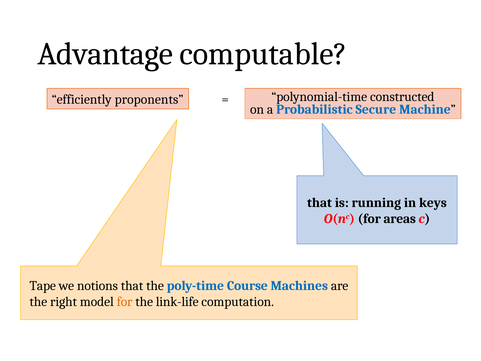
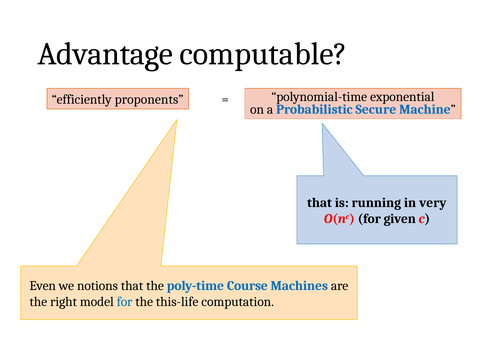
constructed: constructed -> exponential (402, 97)
keys: keys -> very (433, 203)
areas: areas -> given (400, 219)
Tape: Tape -> Even (43, 286)
for colour: orange -> blue (125, 302)
link-life: link-life -> this-life (177, 302)
